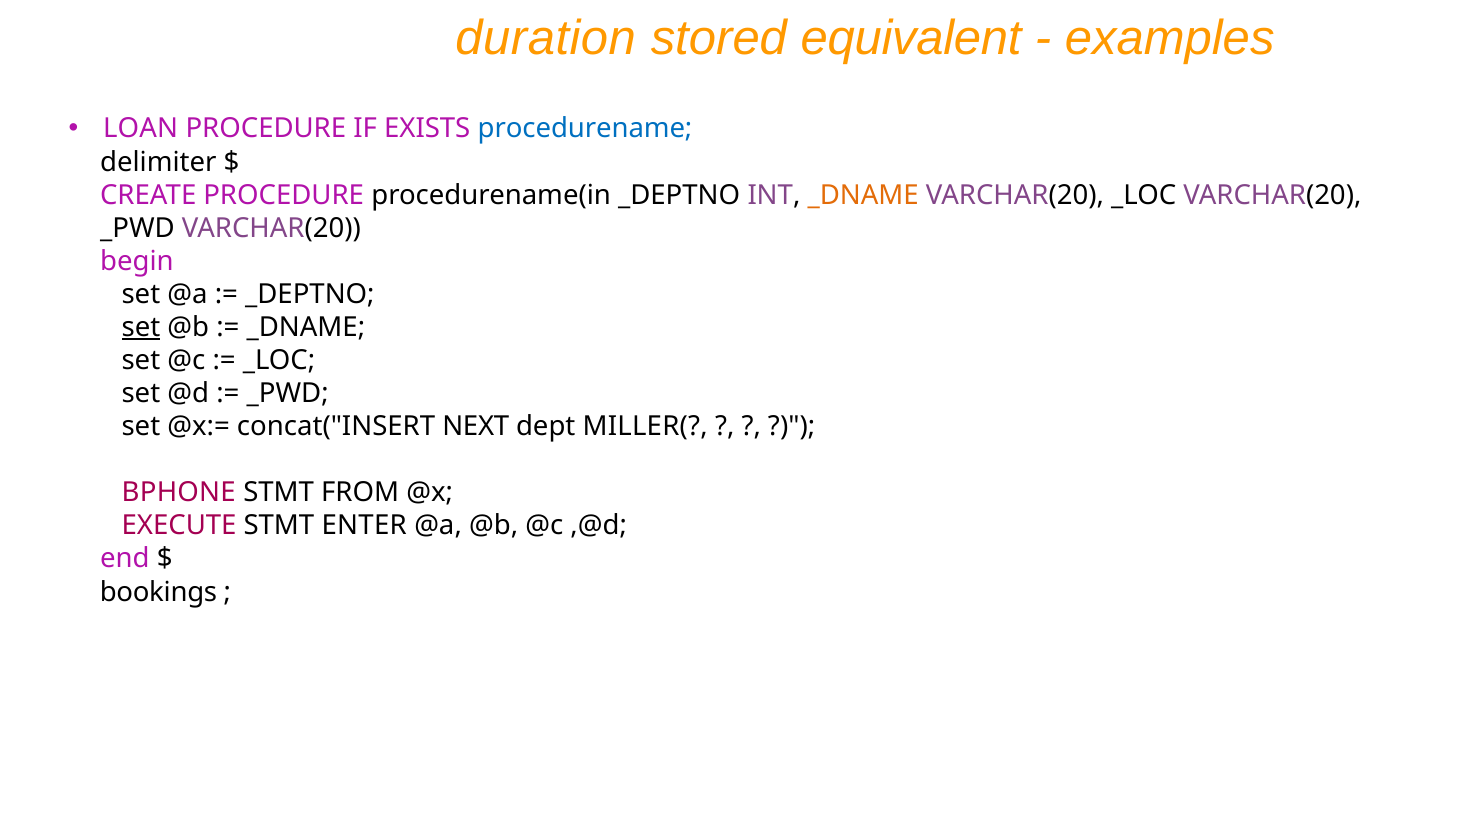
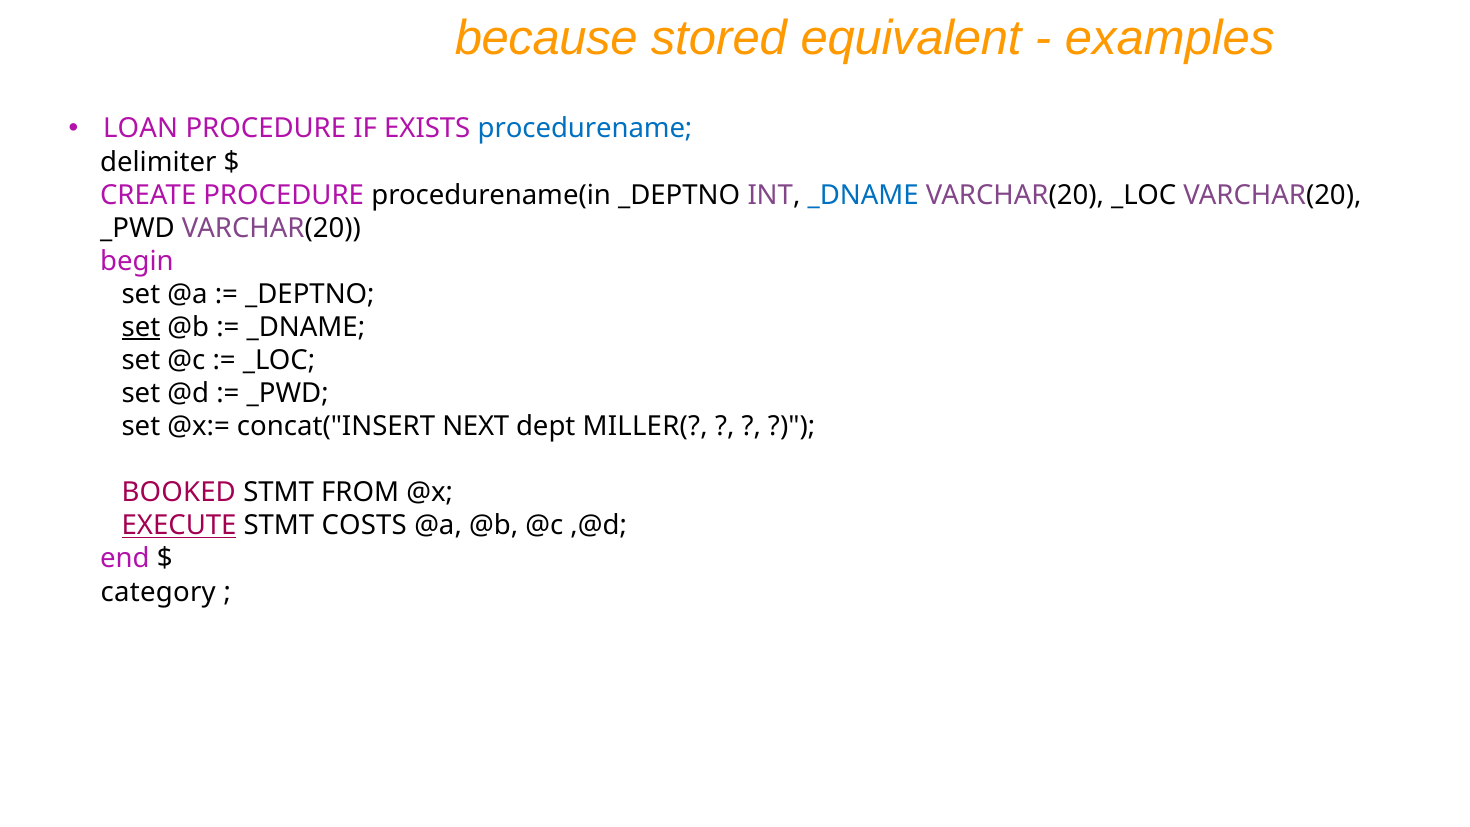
duration: duration -> because (546, 38)
_DNAME colour: orange -> blue (863, 195)
BPHONE: BPHONE -> BOOKED (179, 493)
EXECUTE underline: none -> present (179, 526)
ENTER: ENTER -> COSTS (364, 526)
bookings: bookings -> category (158, 592)
